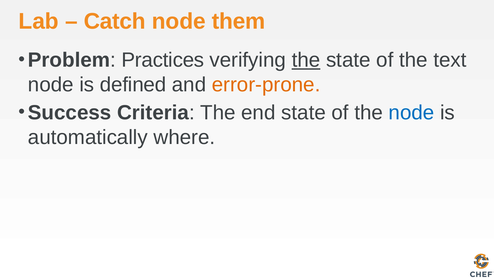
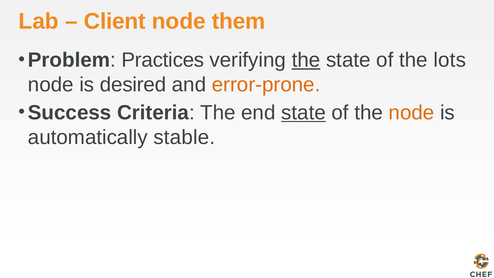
Catch: Catch -> Client (115, 21)
text: text -> lots (450, 60)
defined: defined -> desired (133, 85)
state underline: none -> present (304, 113)
node colour: blue -> orange (411, 113)
where: where -> stable (184, 137)
